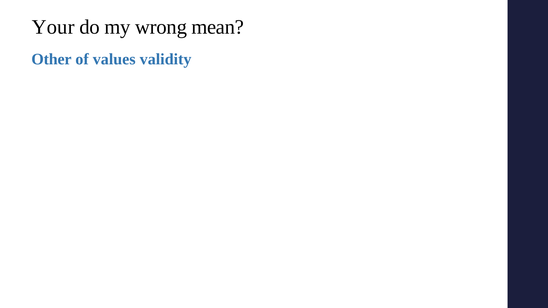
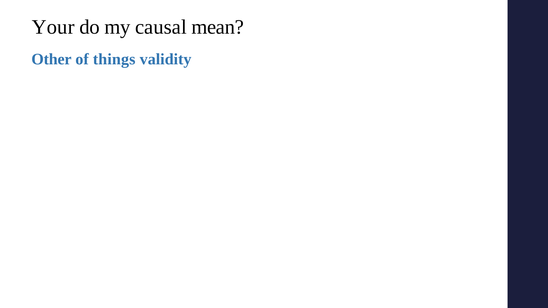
wrong: wrong -> causal (161, 27)
values: values -> things (114, 59)
